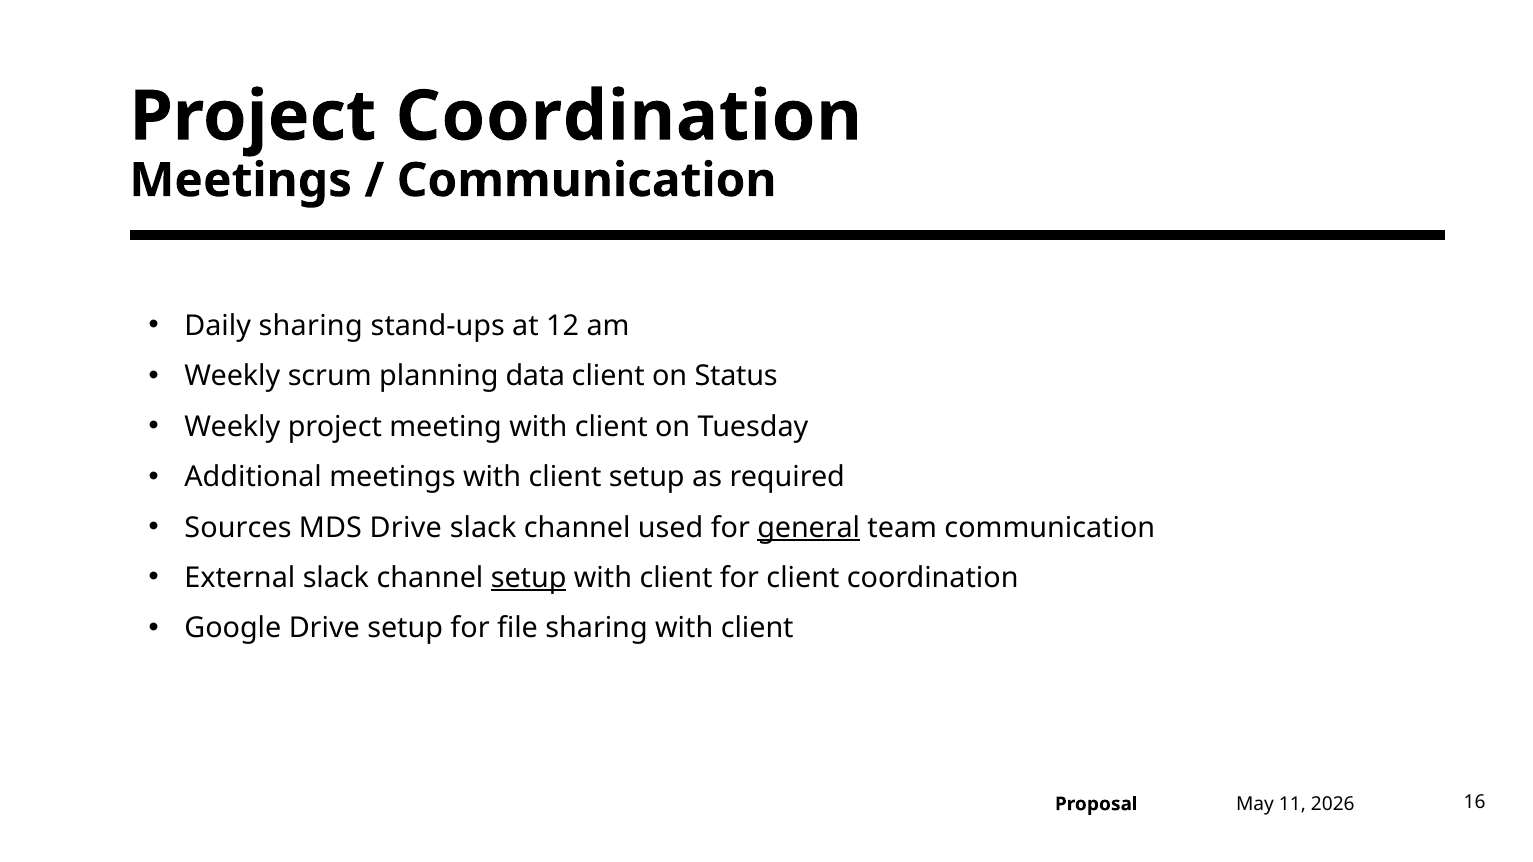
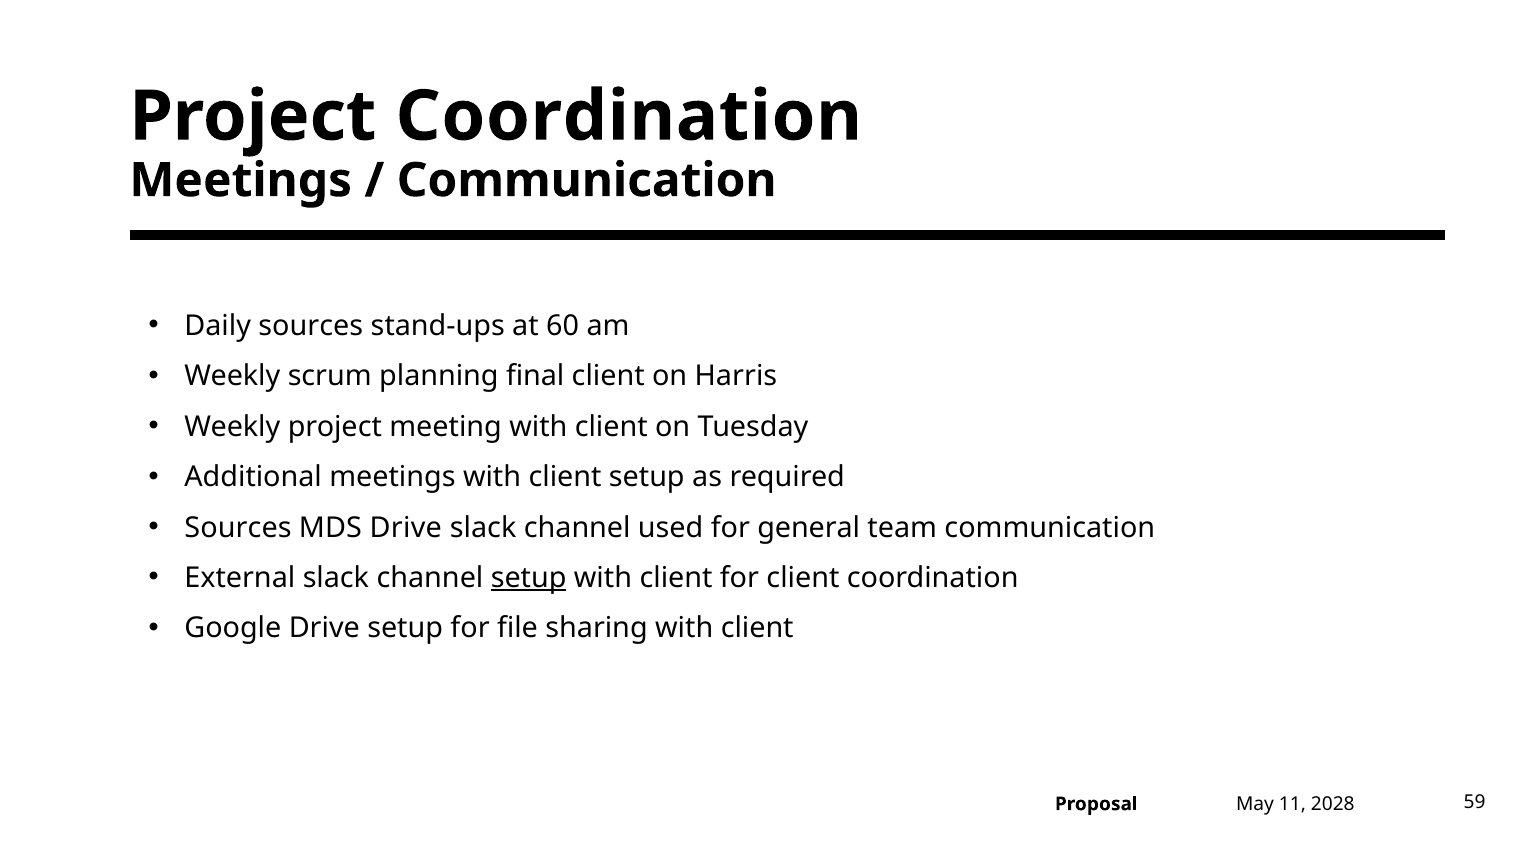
Daily sharing: sharing -> sources (311, 326)
12: 12 -> 60 (563, 326)
data: data -> final (535, 376)
Status: Status -> Harris (736, 376)
general underline: present -> none (809, 528)
2026: 2026 -> 2028 (1333, 804)
16: 16 -> 59 (1475, 802)
